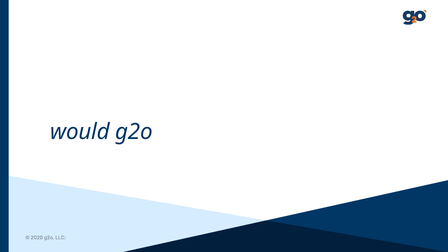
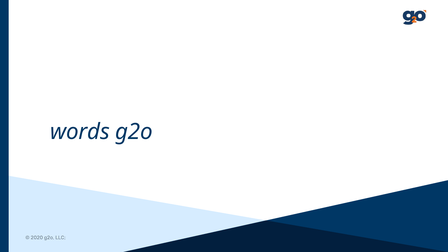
would: would -> words (80, 132)
